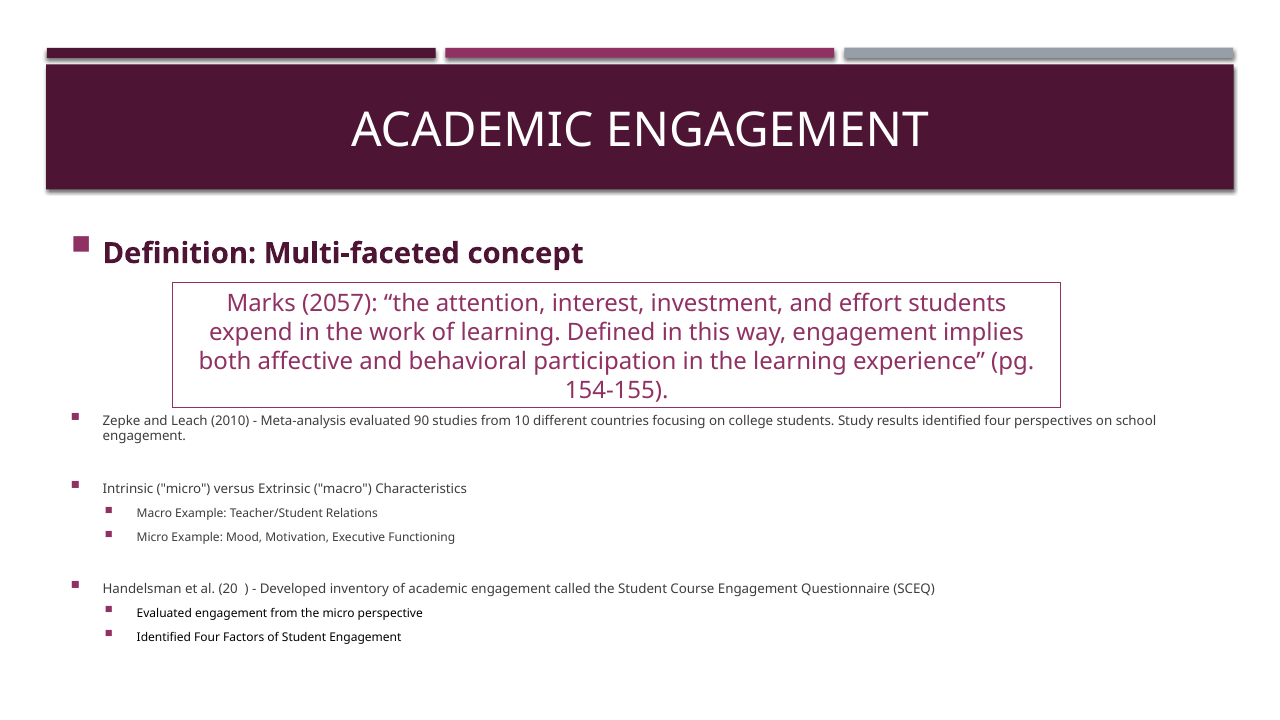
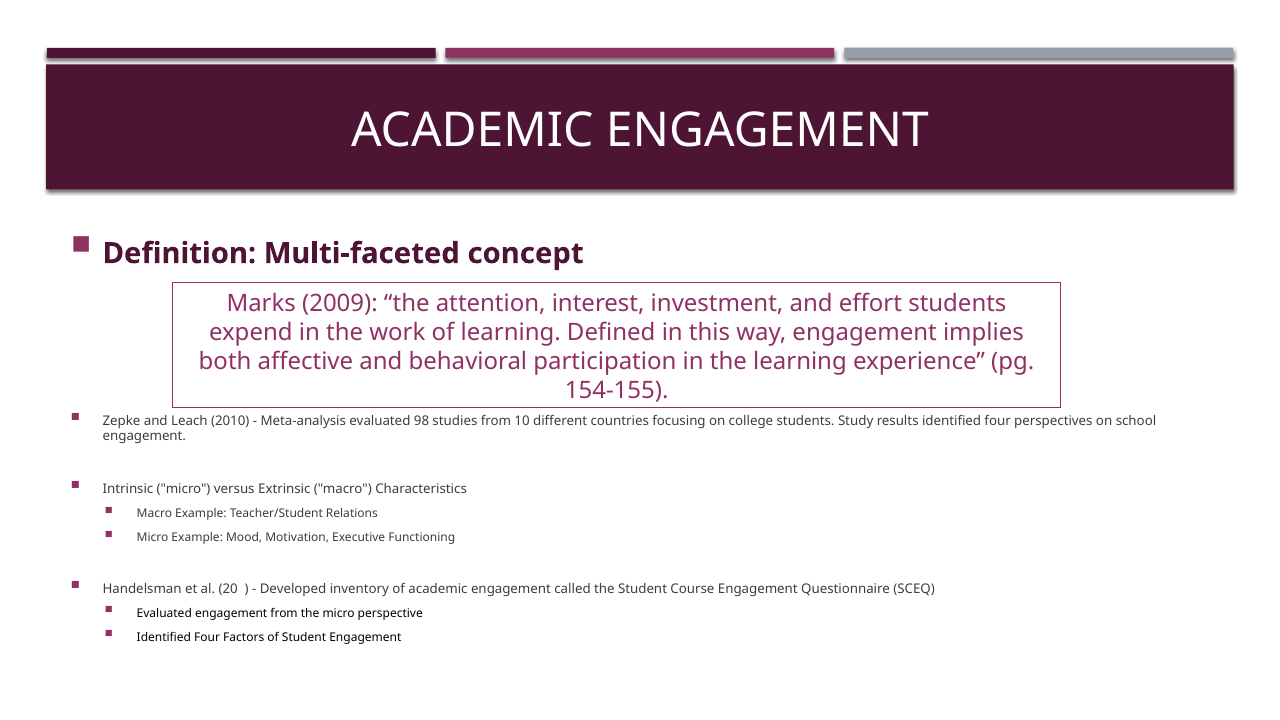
2057: 2057 -> 2009 (340, 304)
90: 90 -> 98 (422, 421)
